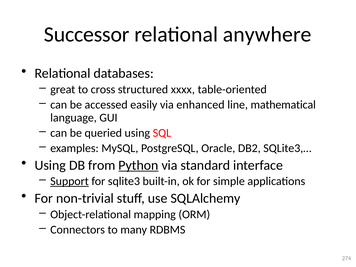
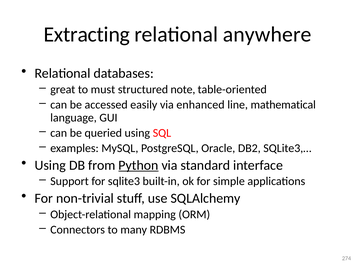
Successor: Successor -> Extracting (87, 34)
cross: cross -> must (103, 89)
xxxx: xxxx -> note (183, 89)
Support underline: present -> none (70, 181)
